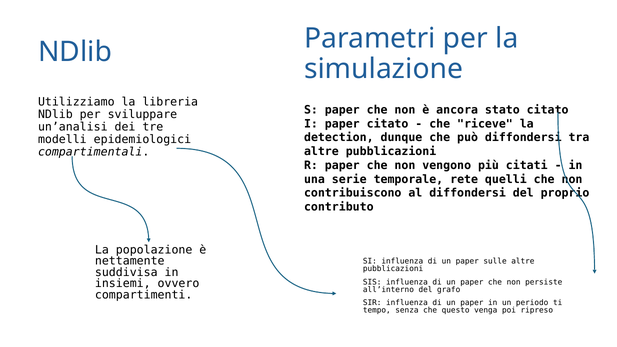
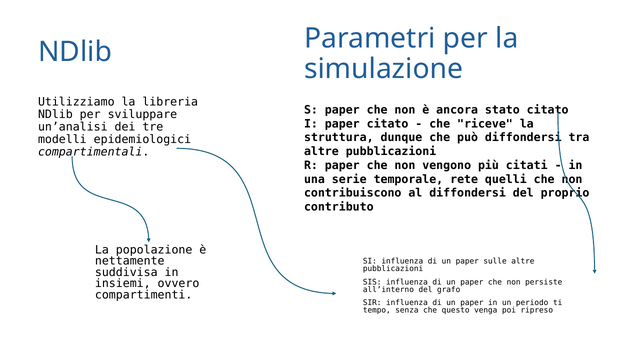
detection: detection -> struttura (339, 138)
